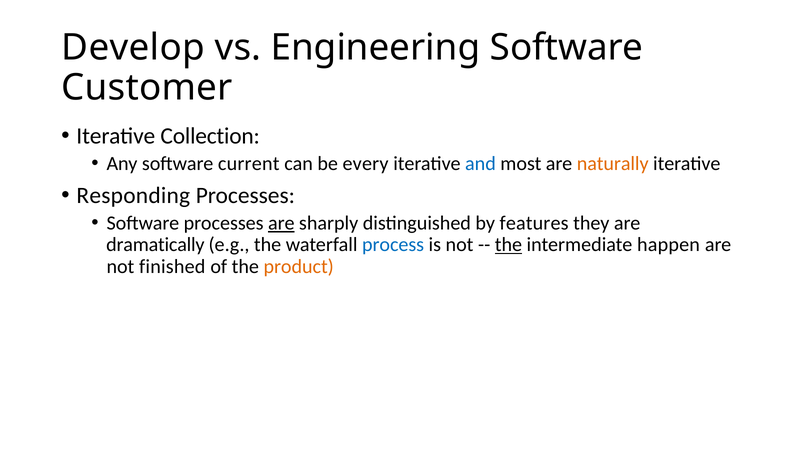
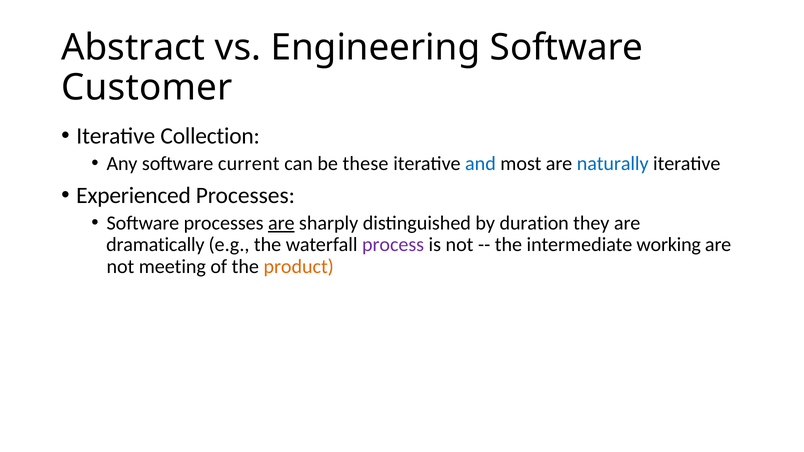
Develop: Develop -> Abstract (133, 48)
every: every -> these (366, 164)
naturally colour: orange -> blue (613, 164)
Responding: Responding -> Experienced (134, 196)
features: features -> duration (534, 223)
process colour: blue -> purple (393, 245)
the underline: present -> none (508, 245)
happen: happen -> working (669, 245)
finished: finished -> meeting (172, 267)
